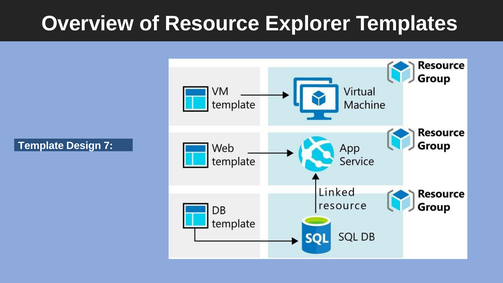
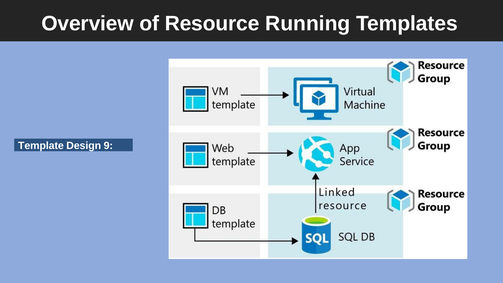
Explorer: Explorer -> Running (308, 23)
7: 7 -> 9 (108, 146)
